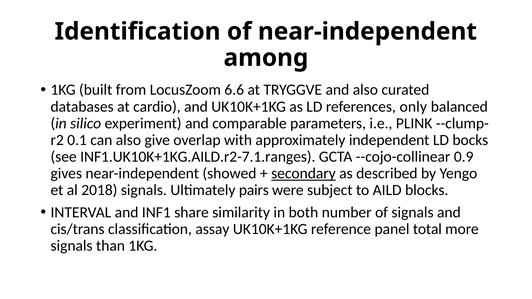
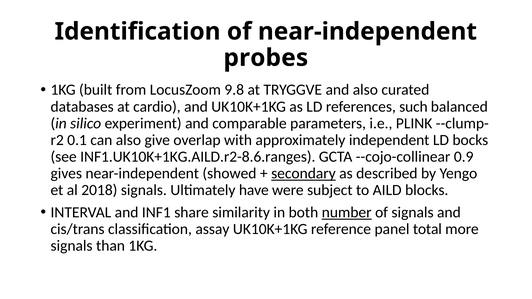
among: among -> probes (266, 58)
6.6: 6.6 -> 9.8 (234, 90)
only: only -> such (413, 107)
INF1.UK10K+1KG.AILD.r2-7.1.ranges: INF1.UK10K+1KG.AILD.r2-7.1.ranges -> INF1.UK10K+1KG.AILD.r2-8.6.ranges (198, 157)
pairs: pairs -> have (254, 190)
number underline: none -> present (347, 213)
